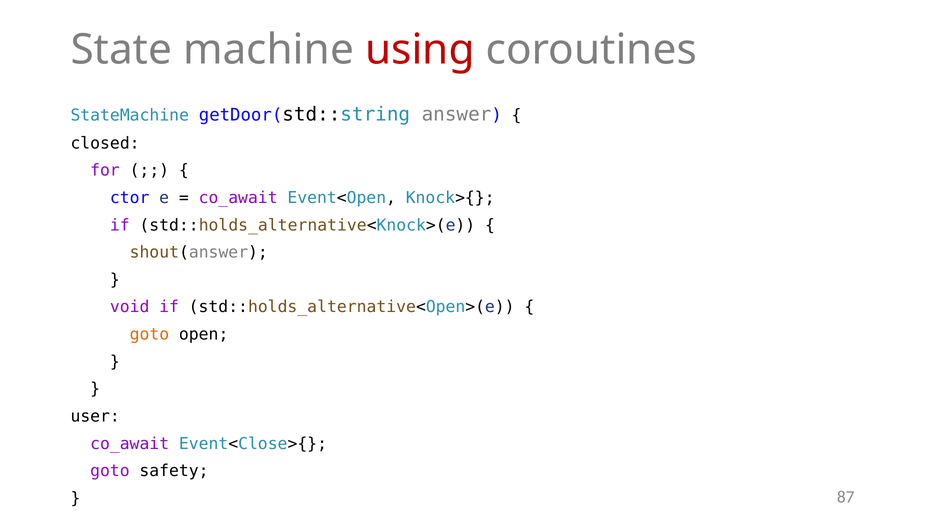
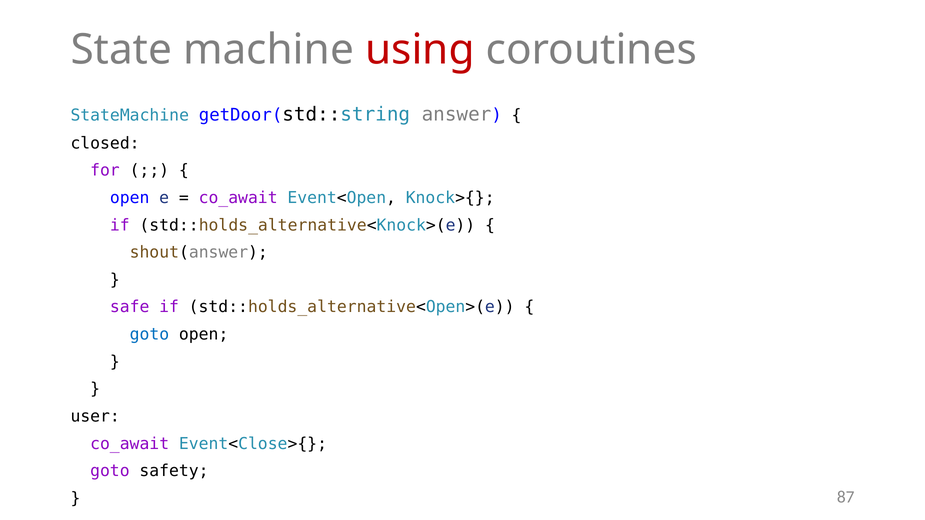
ctor: ctor -> open (130, 198)
void: void -> safe (130, 307)
goto colour: orange -> blue (149, 335)
